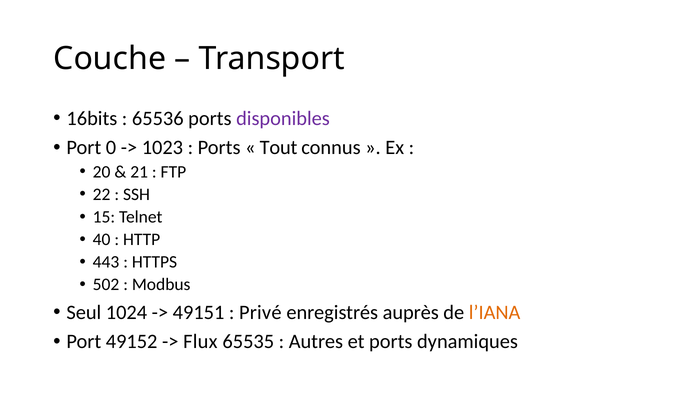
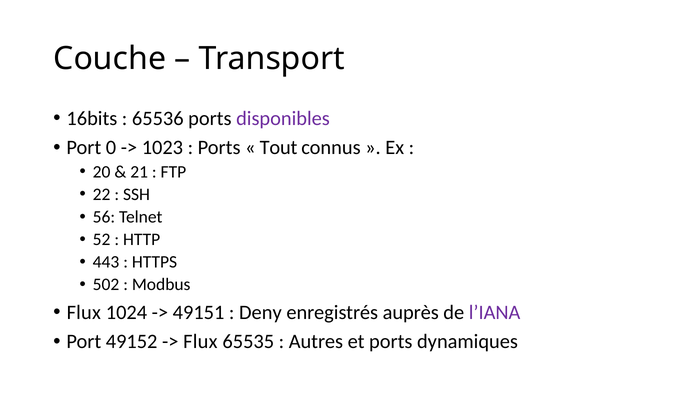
15: 15 -> 56 (104, 217)
40: 40 -> 52 (102, 239)
Seul: Seul -> Flux (84, 312)
Privé: Privé -> Deny (260, 312)
l’IANA colour: orange -> purple (495, 312)
